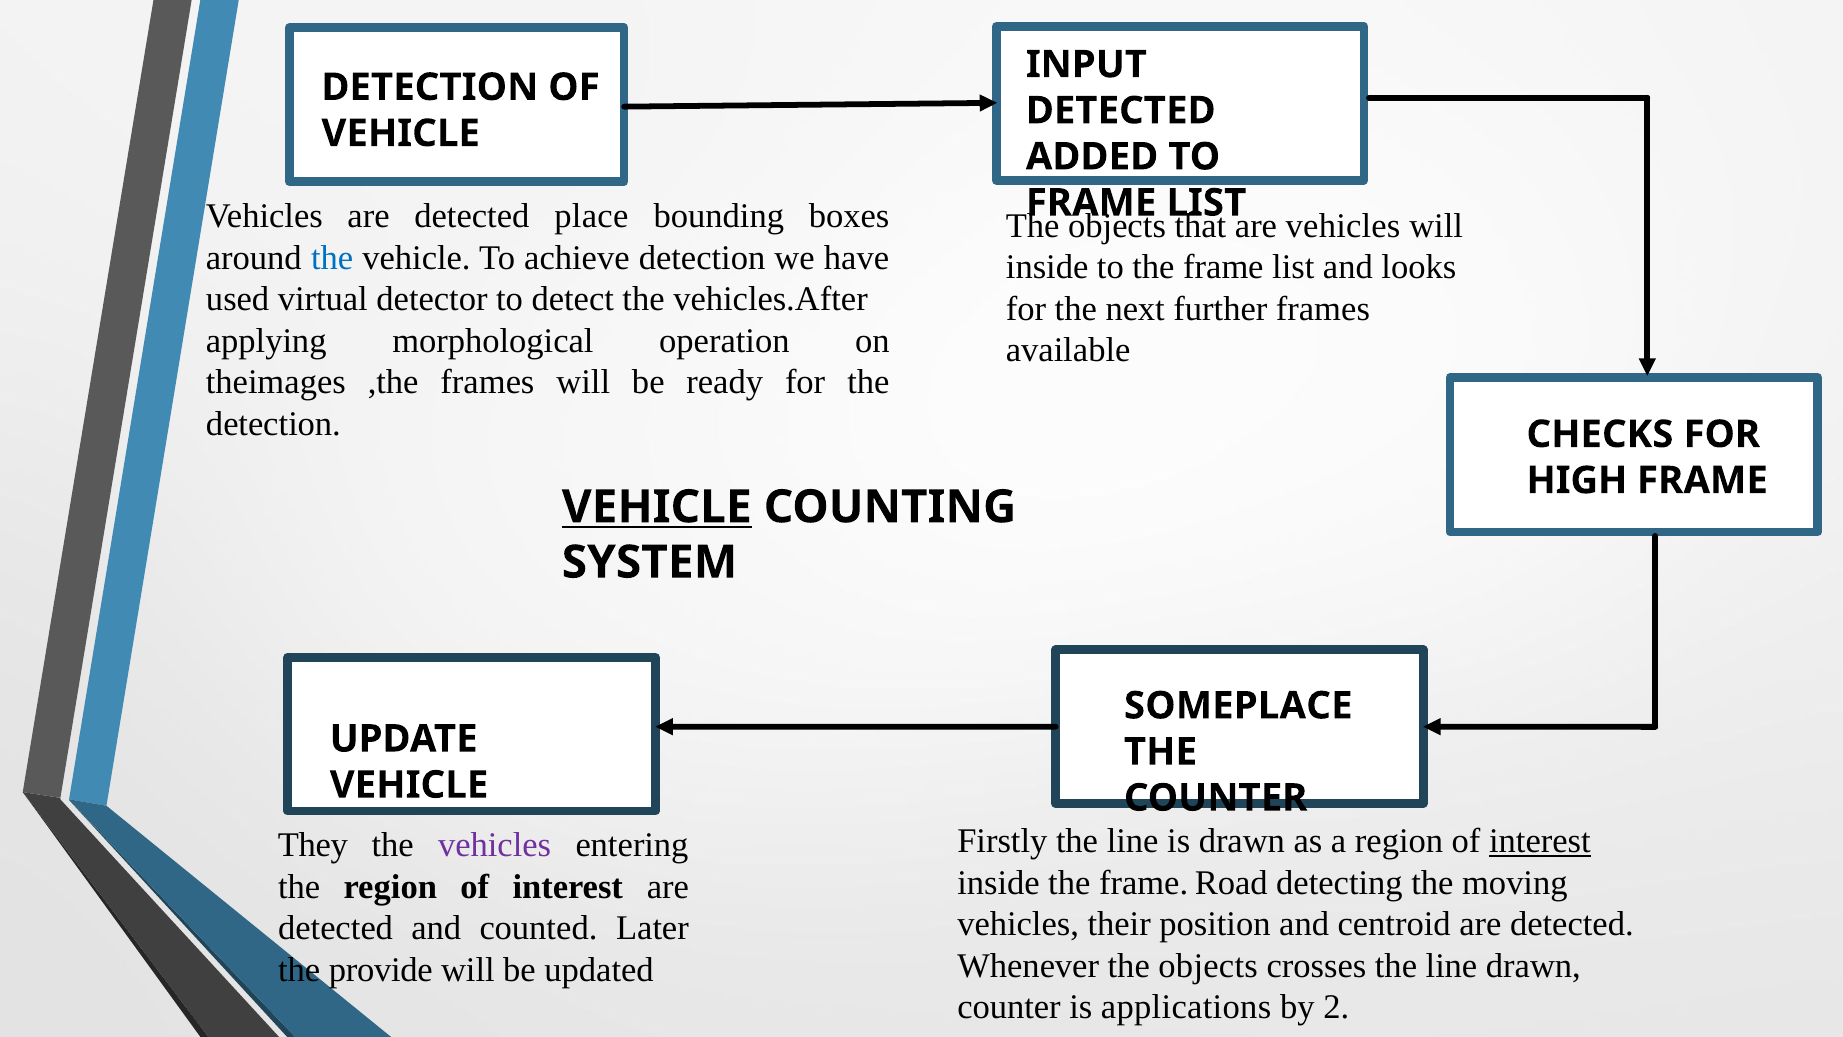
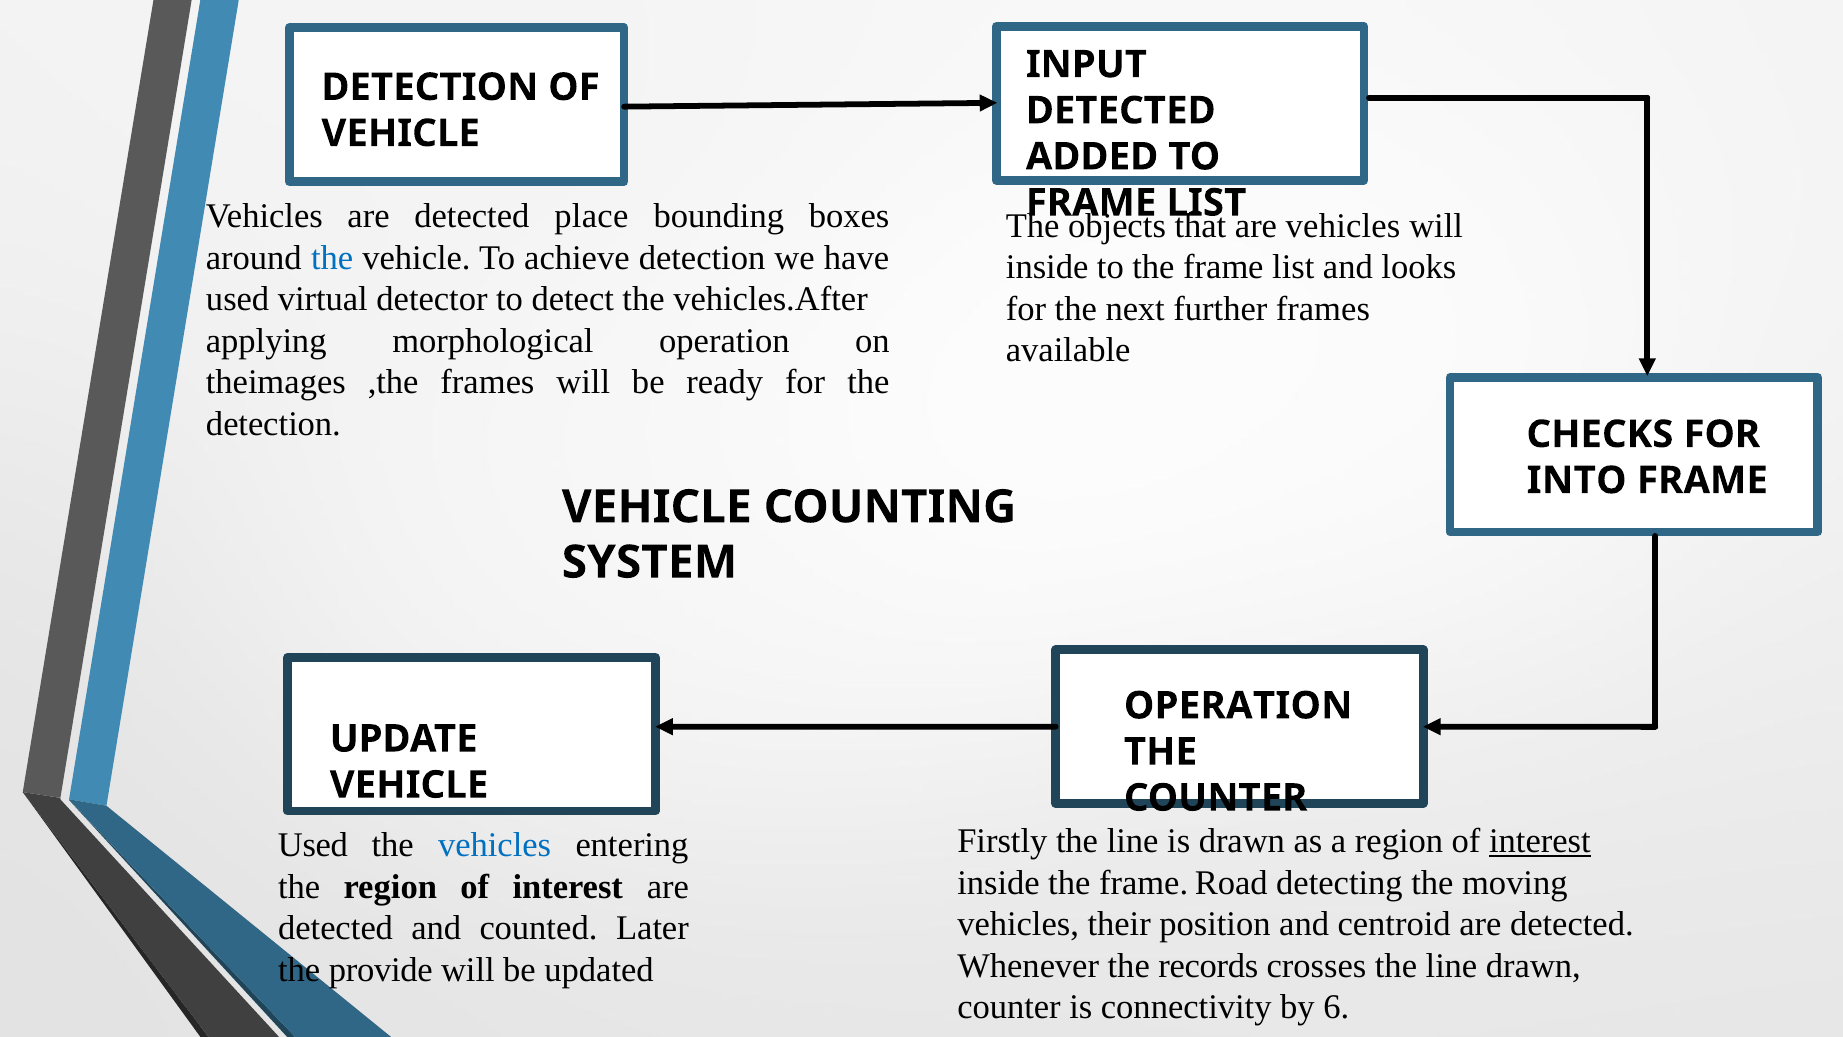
HIGH: HIGH -> INTO (1577, 480)
VEHICLE underline: present -> none (657, 507)
SOMEPLACE: SOMEPLACE -> OPERATION (1238, 706)
They: They -> Used (313, 845)
vehicles colour: purple -> blue (495, 845)
Whenever the objects: objects -> records (1208, 965)
applications: applications -> connectivity (1186, 1007)
2: 2 -> 6 (1336, 1007)
